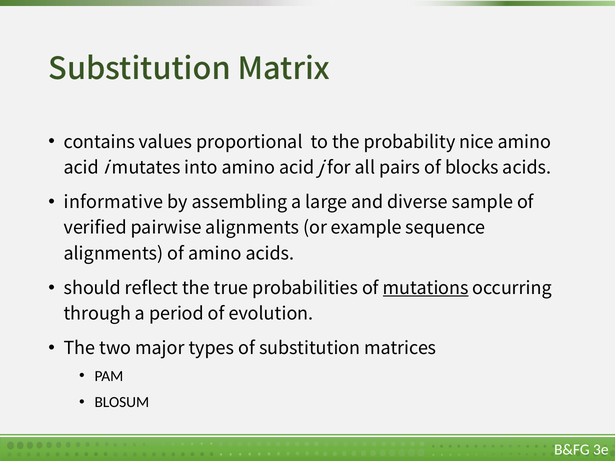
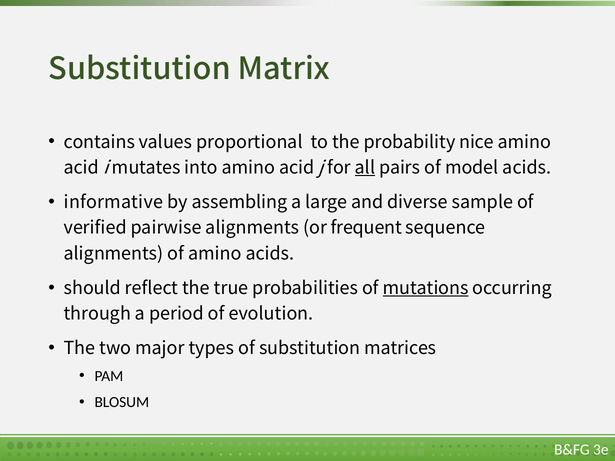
all underline: none -> present (365, 168)
blocks: blocks -> model (472, 168)
example: example -> frequent (366, 228)
